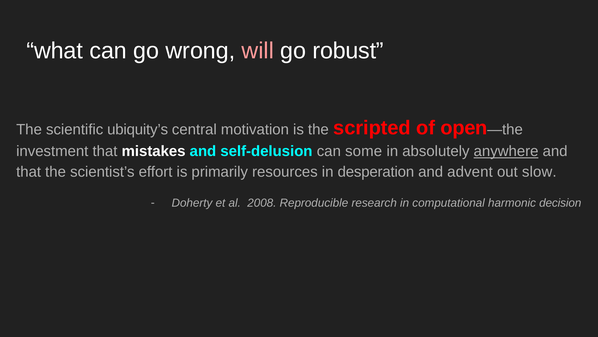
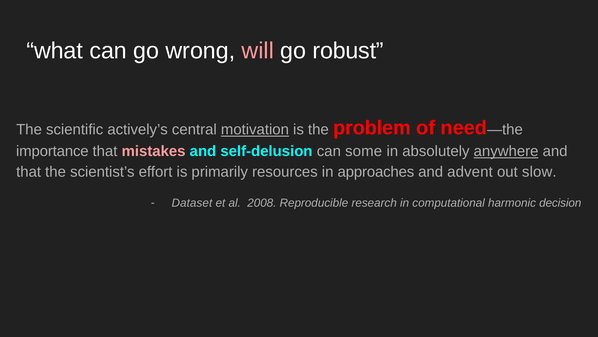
ubiquity’s: ubiquity’s -> actively’s (138, 129)
motivation underline: none -> present (255, 129)
scripted: scripted -> problem (372, 128)
open: open -> need (464, 128)
investment: investment -> importance (52, 151)
mistakes colour: white -> pink (154, 151)
desperation: desperation -> approaches (376, 172)
Doherty: Doherty -> Dataset (192, 203)
